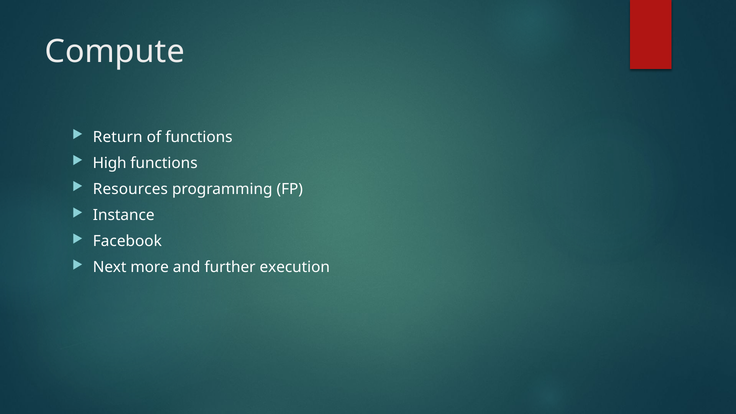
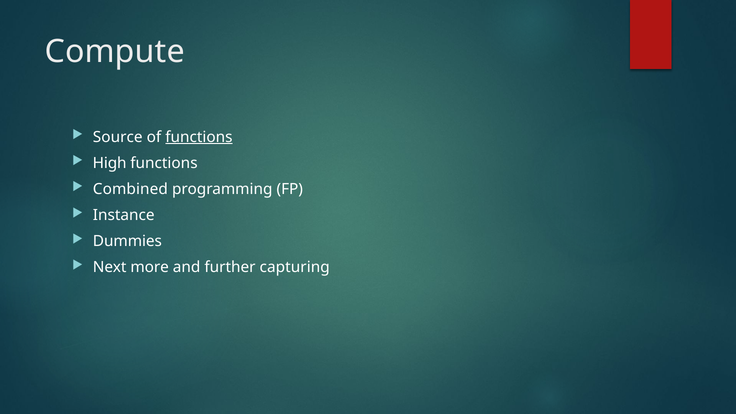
Return: Return -> Source (118, 137)
functions underline: none -> present (199, 137)
Resources: Resources -> Combined (130, 189)
Facebook: Facebook -> Dummies (127, 241)
execution: execution -> capturing (295, 267)
